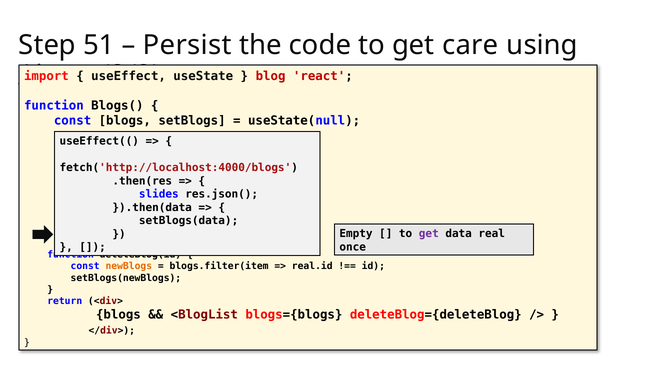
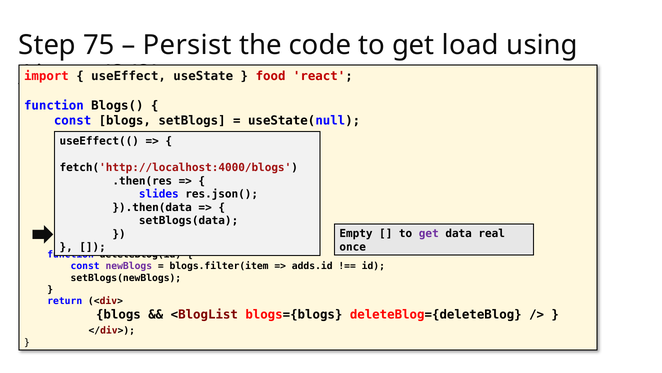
51: 51 -> 75 (99, 45)
care: care -> load (470, 45)
blog: blog -> food (271, 76)
newBlogs colour: orange -> purple (129, 266)
real.id: real.id -> adds.id (312, 266)
